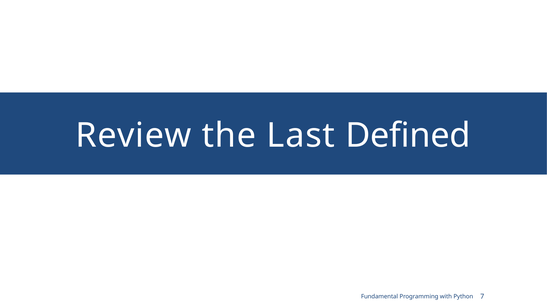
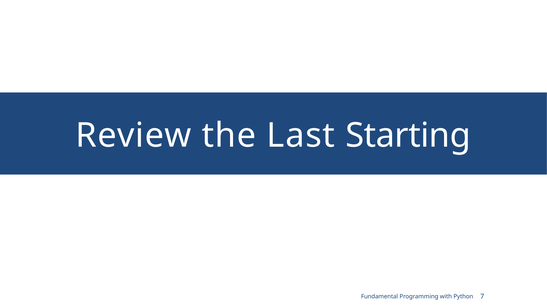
Defined: Defined -> Starting (408, 135)
